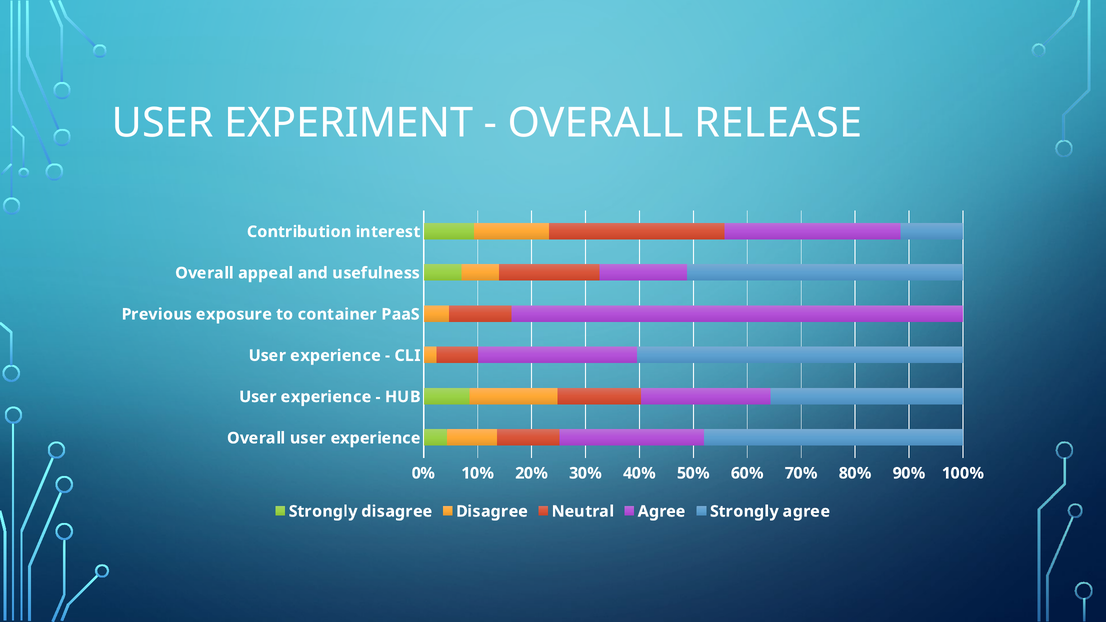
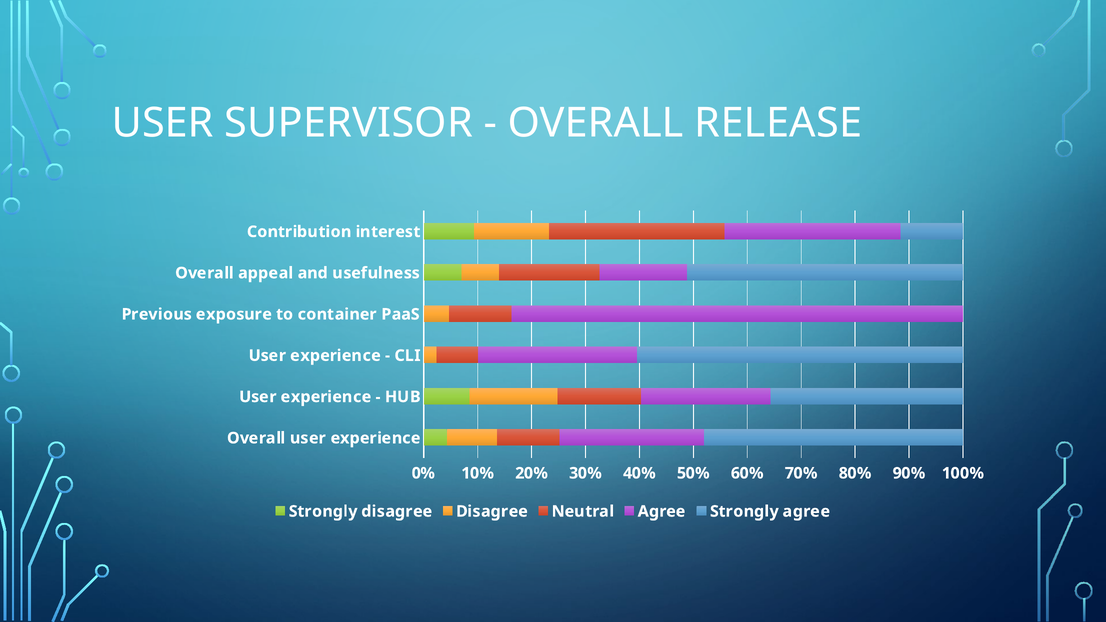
EXPERIMENT: EXPERIMENT -> SUPERVISOR (349, 123)
